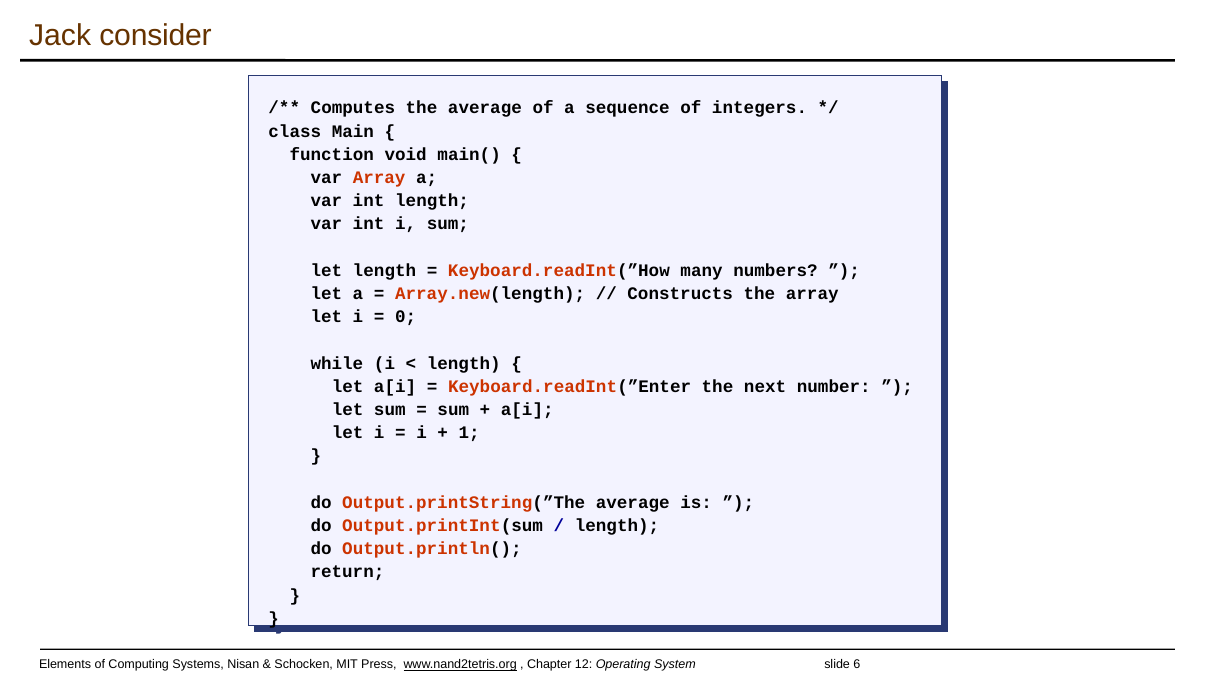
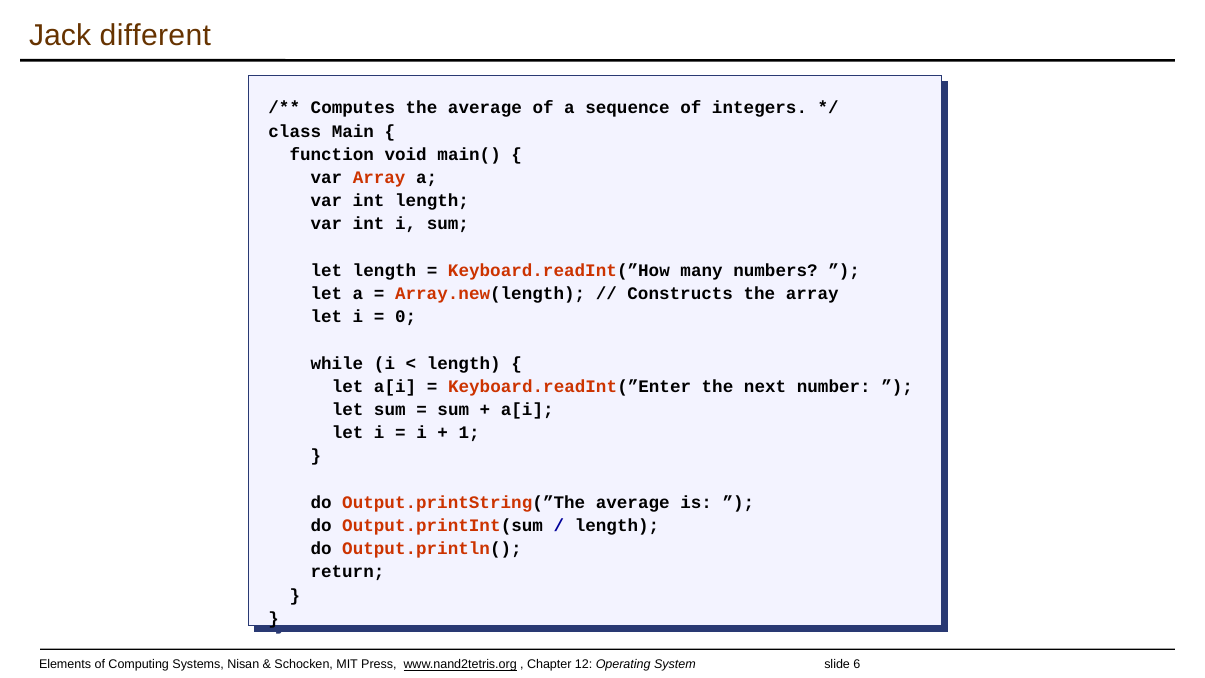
consider: consider -> different (155, 36)
